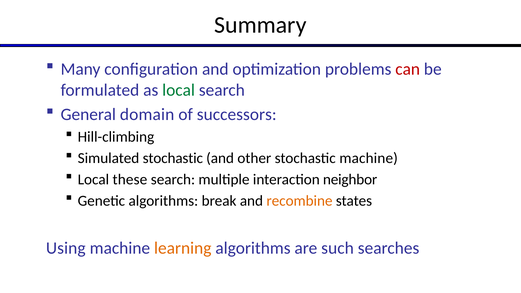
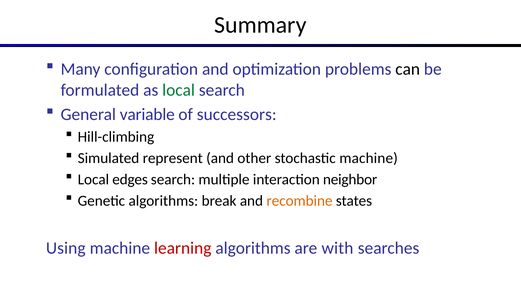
can colour: red -> black (408, 69)
domain: domain -> variable (147, 114)
Simulated stochastic: stochastic -> represent (173, 158)
these: these -> edges (130, 179)
learning colour: orange -> red (183, 248)
such: such -> with (337, 248)
